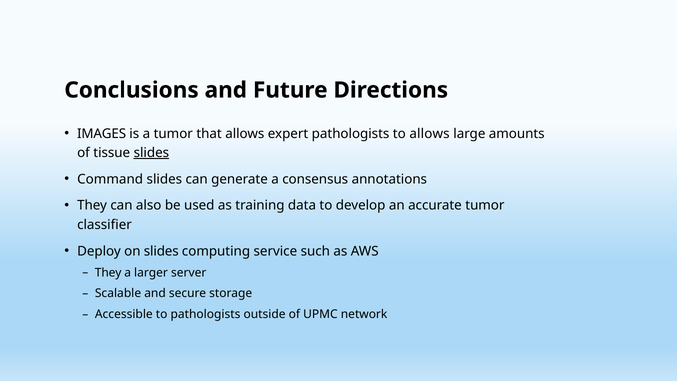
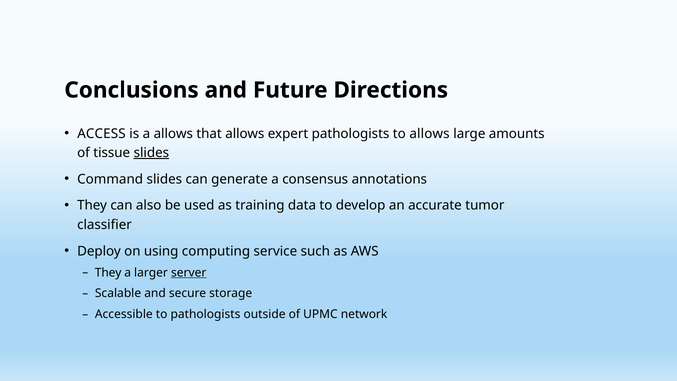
IMAGES: IMAGES -> ACCESS (101, 134)
a tumor: tumor -> allows (173, 134)
on slides: slides -> using (161, 251)
server underline: none -> present (189, 273)
